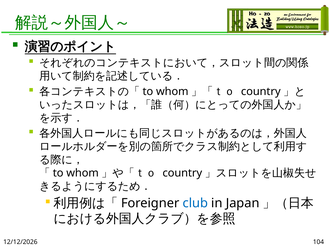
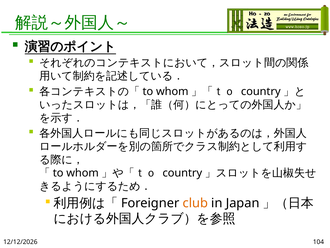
club colour: blue -> orange (195, 203)
